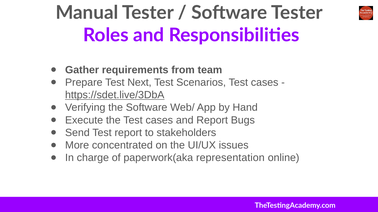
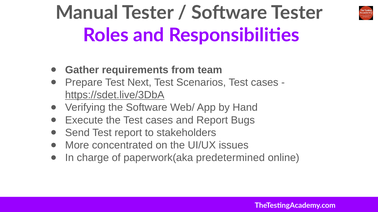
representation: representation -> predetermined (230, 158)
